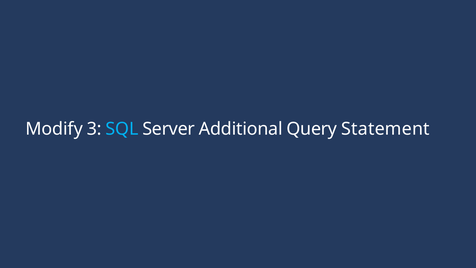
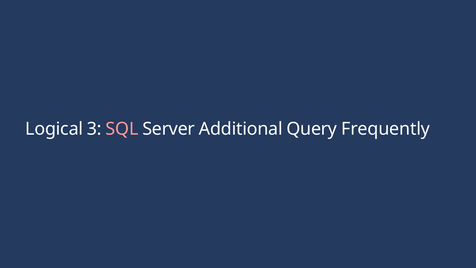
Modify: Modify -> Logical (54, 129)
SQL colour: light blue -> pink (122, 129)
Statement: Statement -> Frequently (386, 129)
